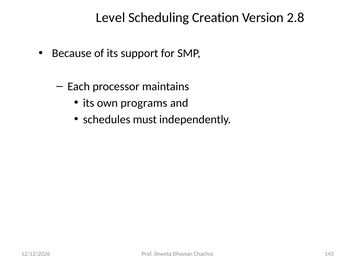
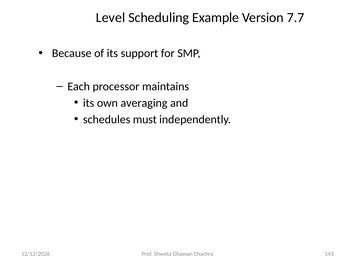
Creation: Creation -> Example (216, 18)
2.8: 2.8 -> 7.7 (296, 18)
programs: programs -> averaging (144, 103)
